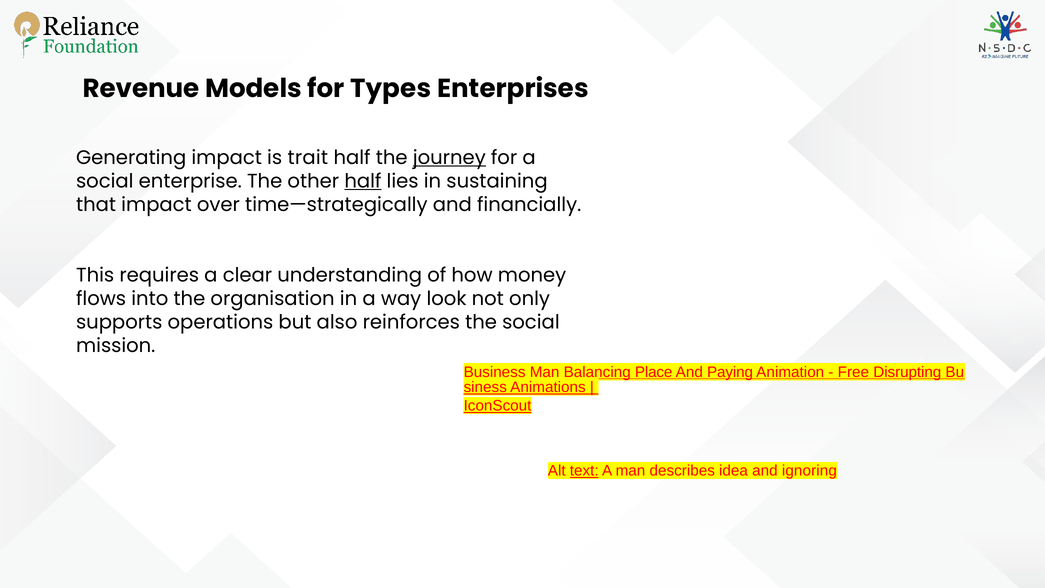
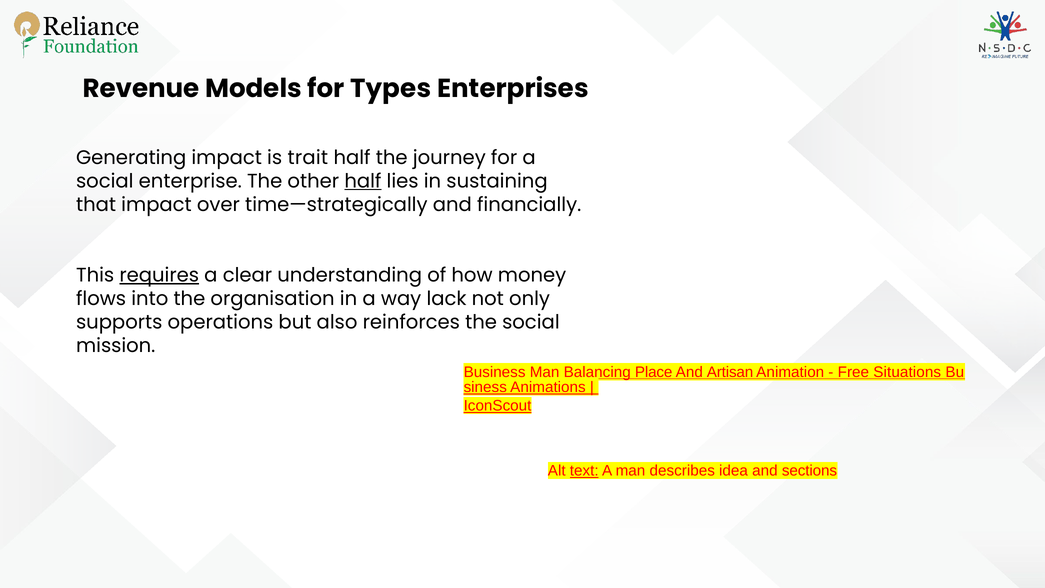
journey underline: present -> none (449, 158)
requires underline: none -> present (159, 275)
look: look -> lack (447, 299)
Paying: Paying -> Artisan (730, 372)
Disrupting: Disrupting -> Situations (907, 372)
ignoring: ignoring -> sections (810, 471)
